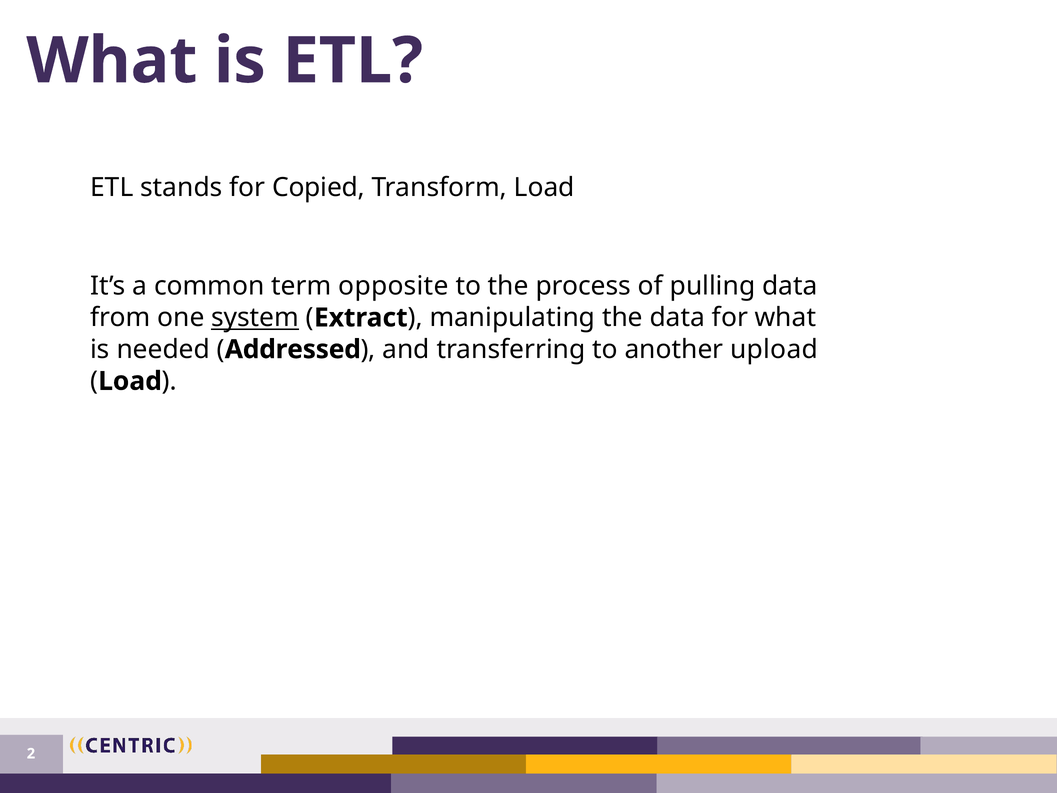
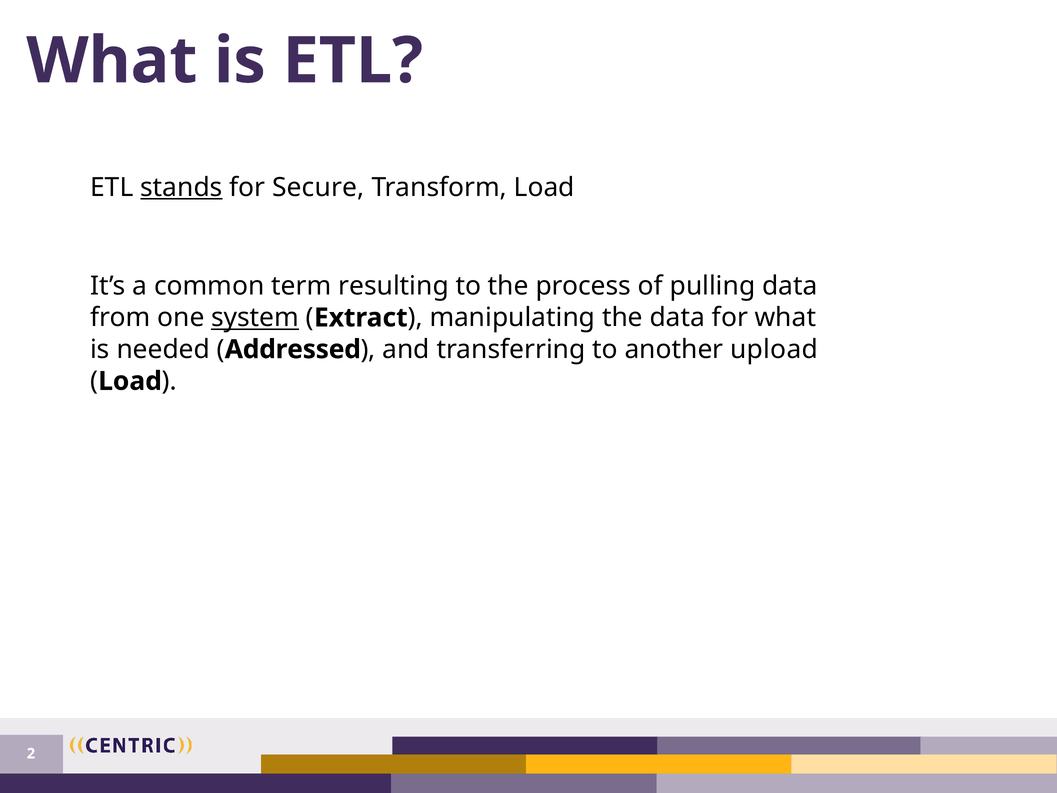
stands underline: none -> present (181, 187)
Copied: Copied -> Secure (318, 187)
opposite: opposite -> resulting (394, 286)
